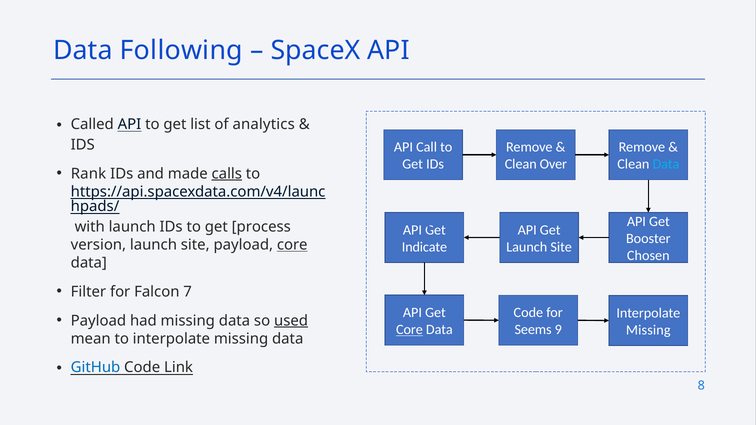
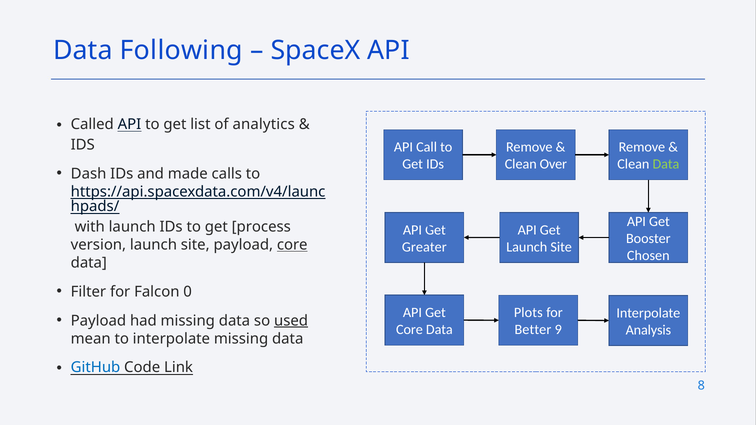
Data colour: light blue -> light green (666, 164)
Rank: Rank -> Dash (89, 174)
calls underline: present -> none (227, 174)
Indicate: Indicate -> Greater (424, 247)
7: 7 -> 0 (188, 292)
Code: Code -> Plots (528, 313)
Core underline: present -> none (409, 330)
Seems: Seems -> Better (533, 330)
Missing: Missing -> Analysis (648, 330)
